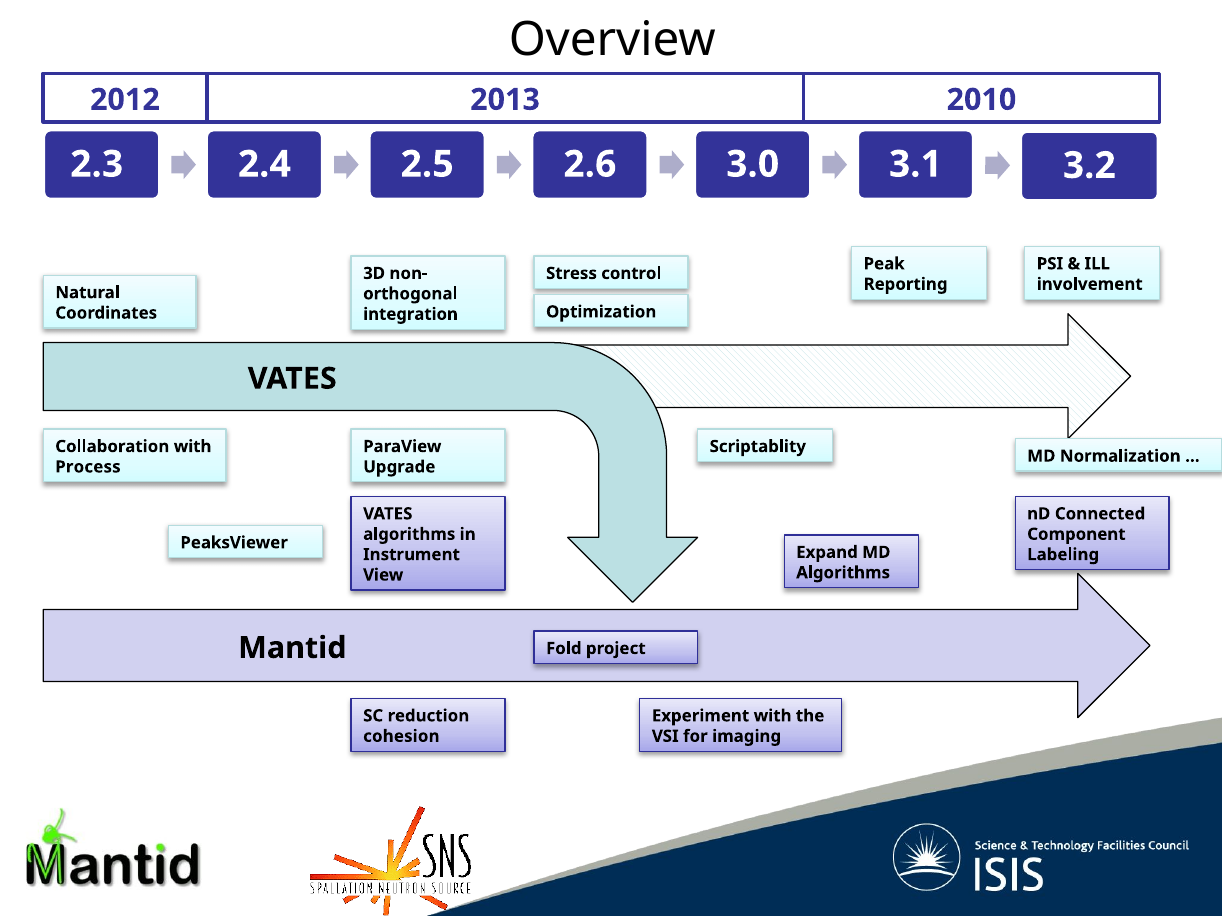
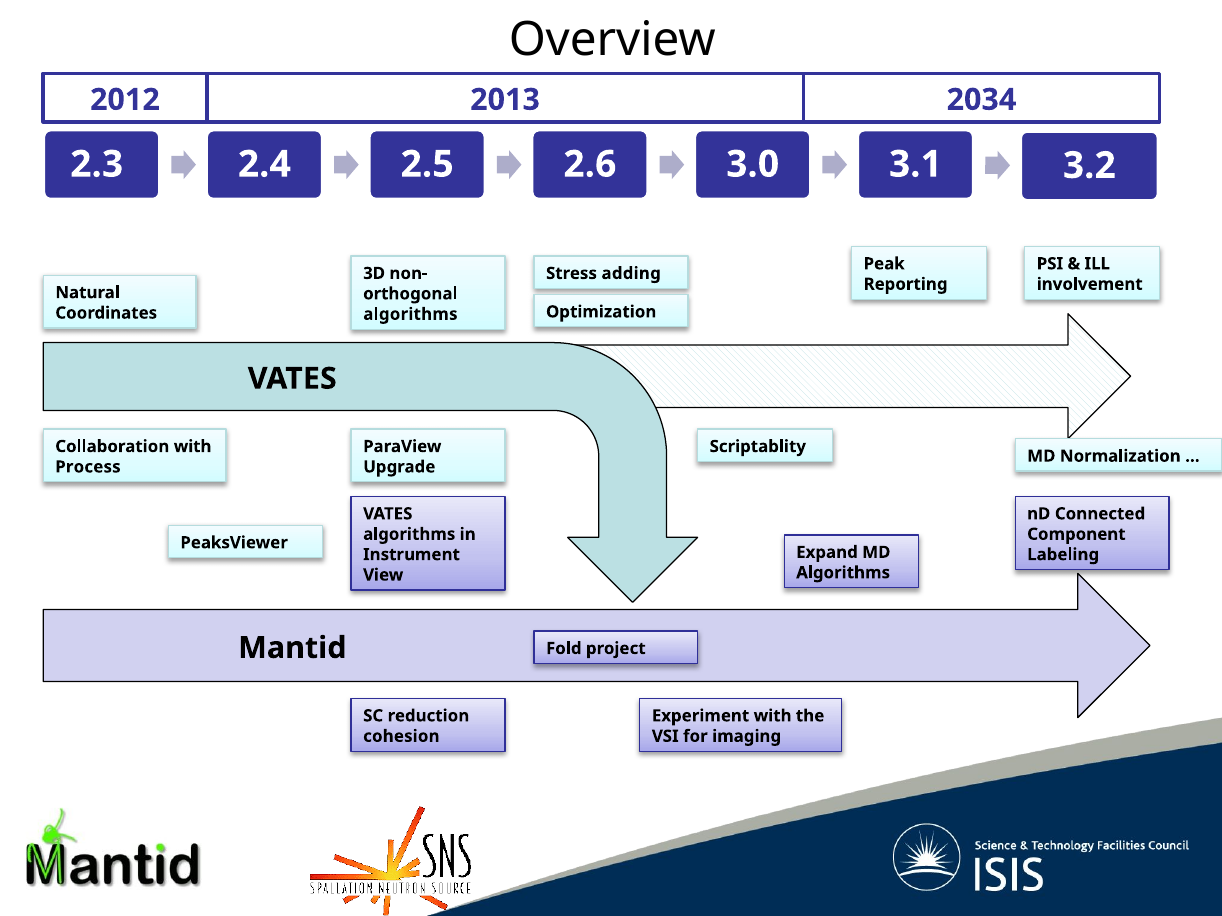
2010: 2010 -> 2034 (981, 100)
control: control -> adding (631, 274)
integration: integration -> algorithms (410, 314)
